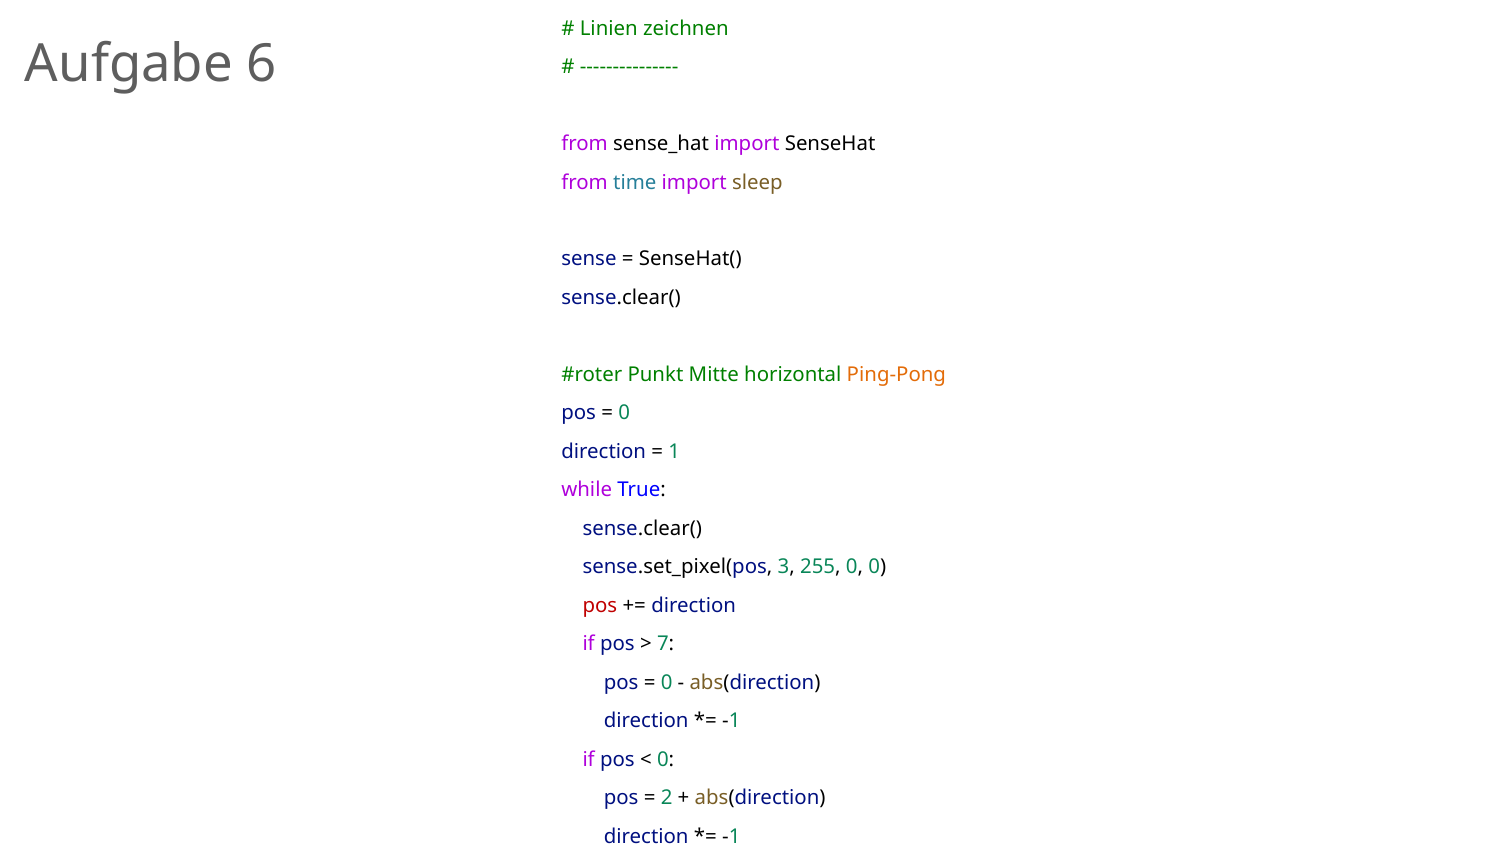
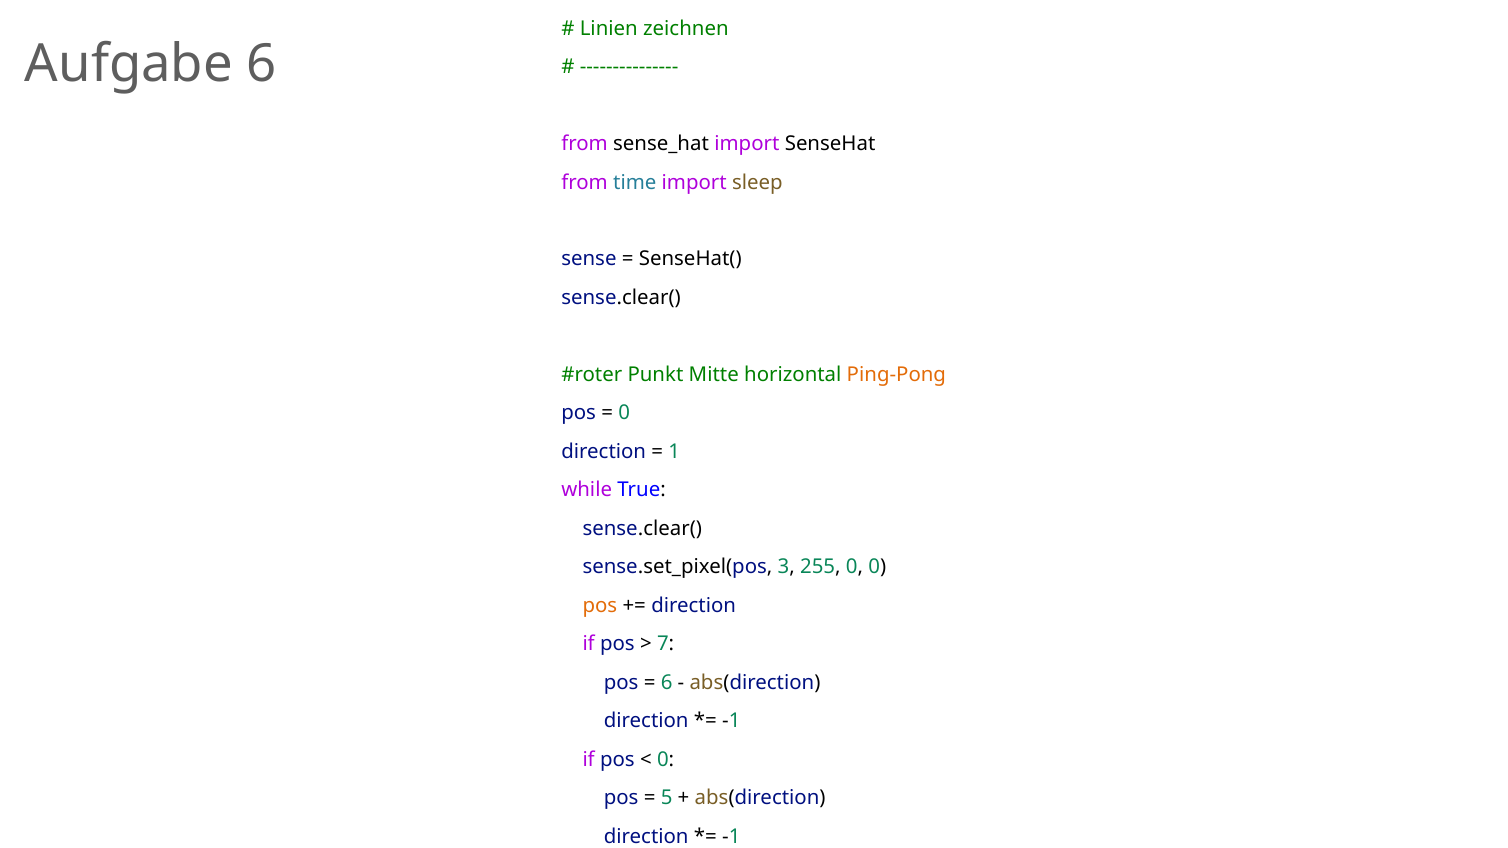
pos colour: red -> orange (600, 606)
0: 0 -> 6 (667, 683)
2: 2 -> 5 (667, 798)
